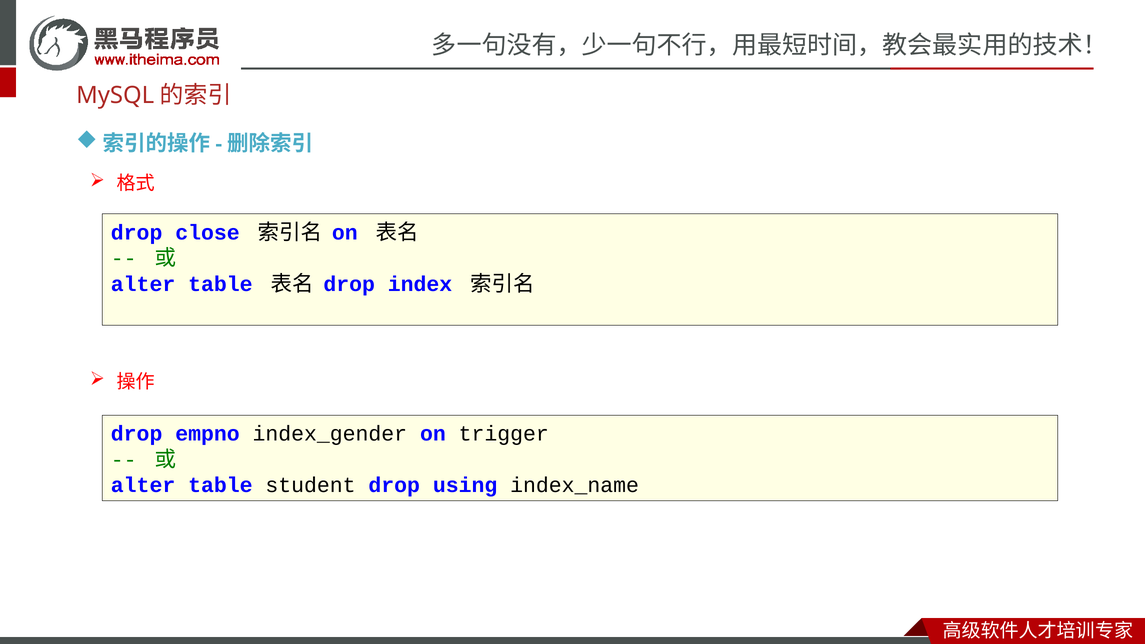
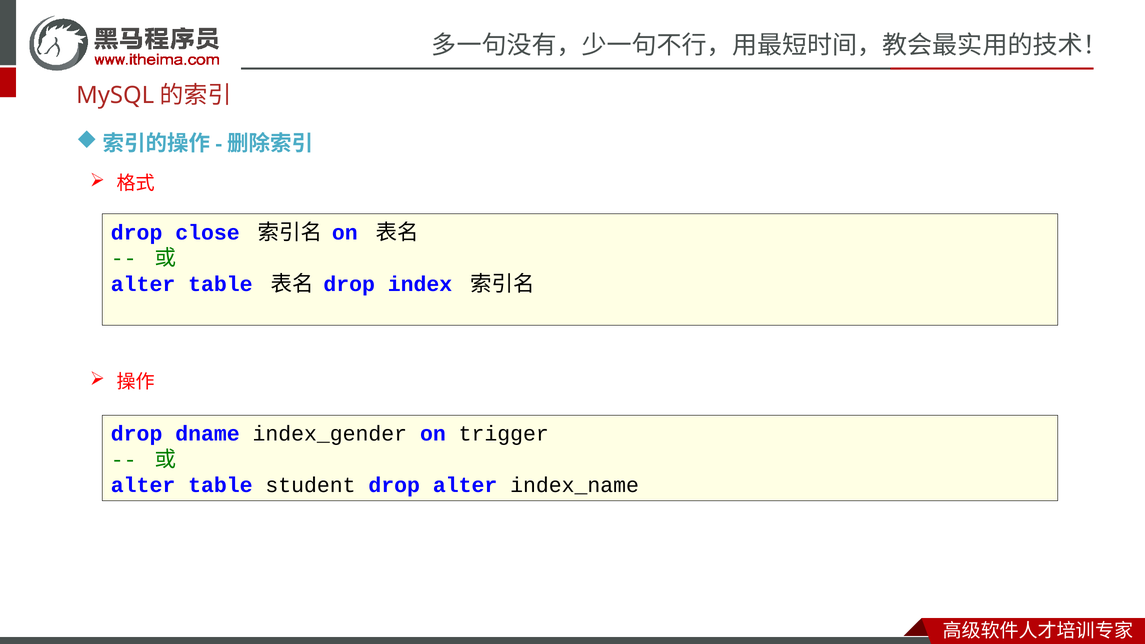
empno: empno -> dname (207, 434)
drop using: using -> alter (465, 485)
